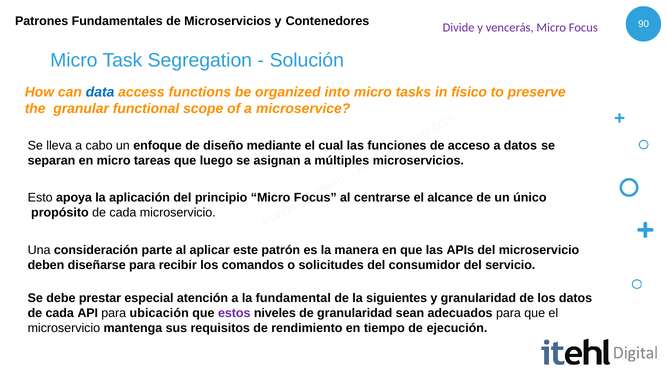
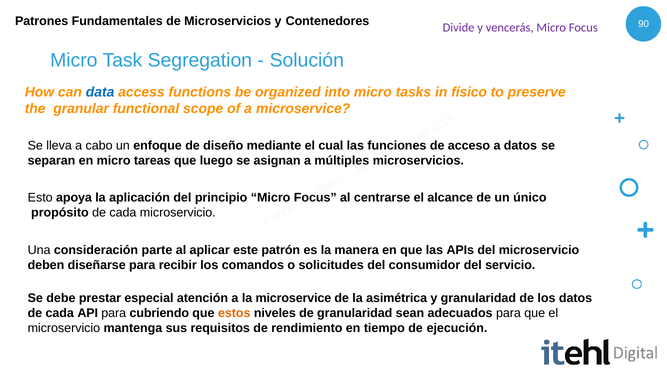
la fundamental: fundamental -> microservice (293, 298)
siguientes: siguientes -> asimétrica (397, 298)
ubicación: ubicación -> cubriendo (159, 313)
estos colour: purple -> orange (234, 313)
